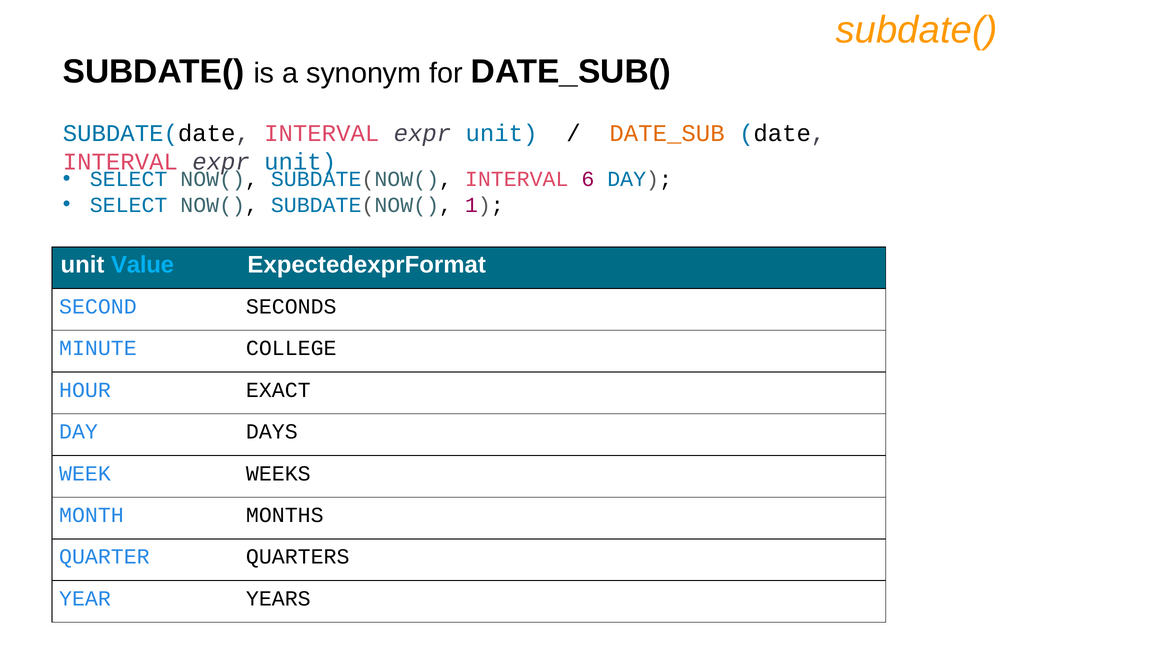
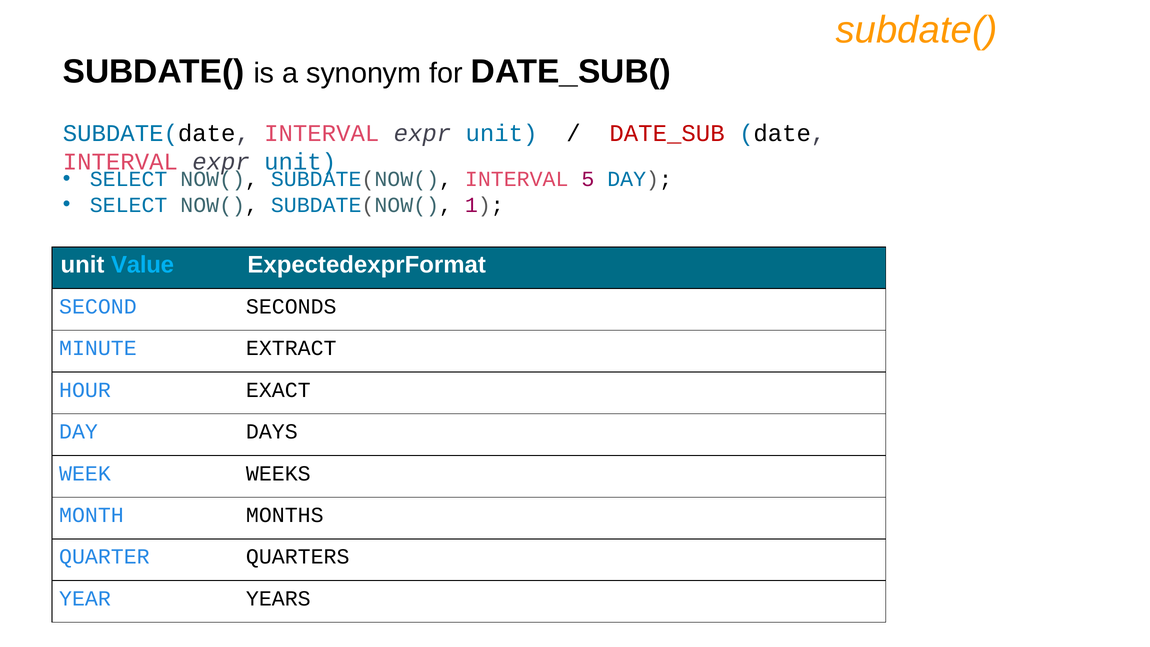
DATE_SUB colour: orange -> red (667, 133)
6: 6 -> 5 (588, 179)
COLLEGE: COLLEGE -> EXTRACT (291, 348)
